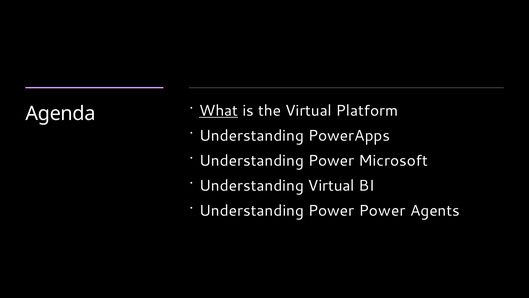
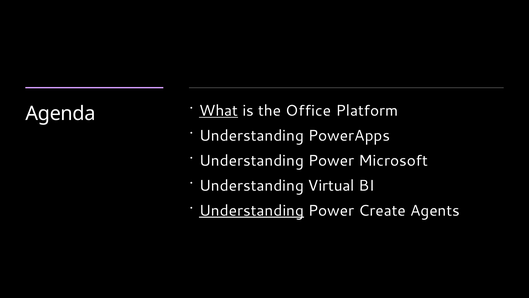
the Virtual: Virtual -> Office (308, 111)
Understanding underline: none -> present (252, 210)
Power Power: Power -> Create (382, 210)
